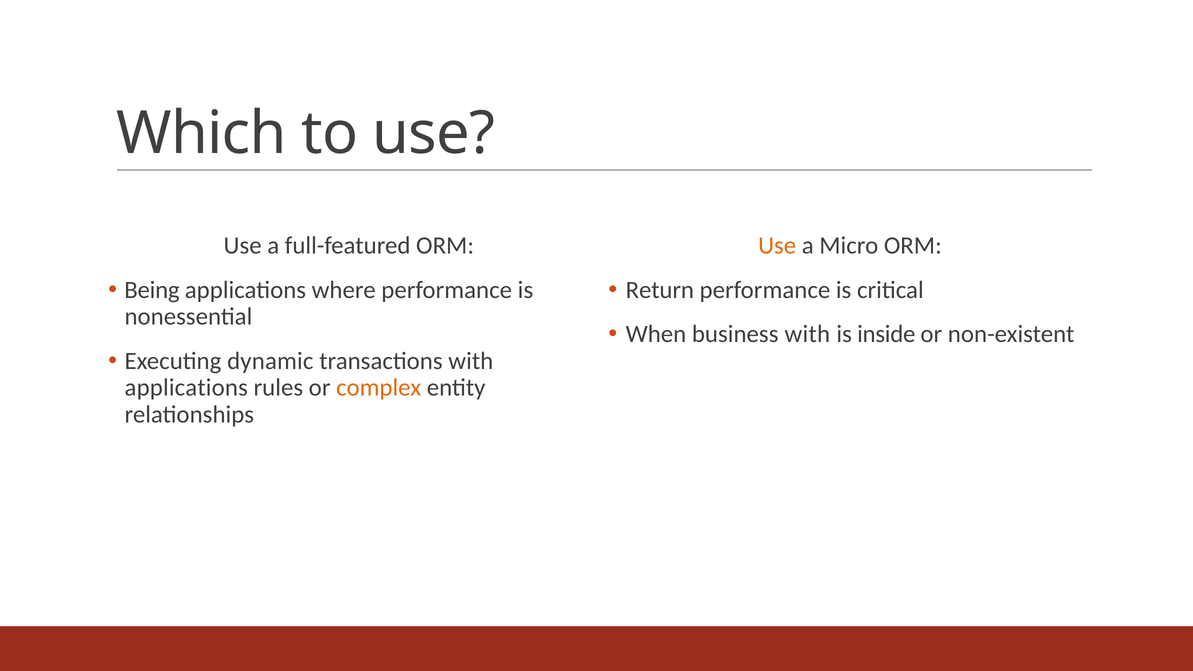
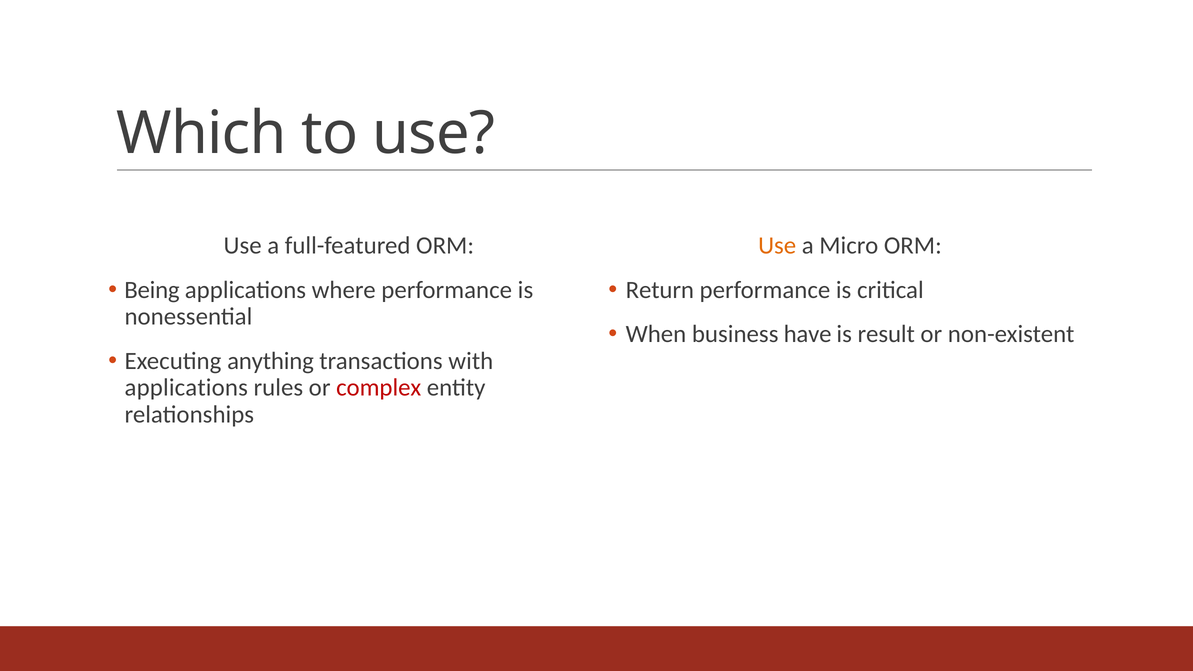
business with: with -> have (808, 334)
inside: inside -> result (886, 334)
dynamic: dynamic -> anything (270, 361)
complex colour: orange -> red (379, 388)
